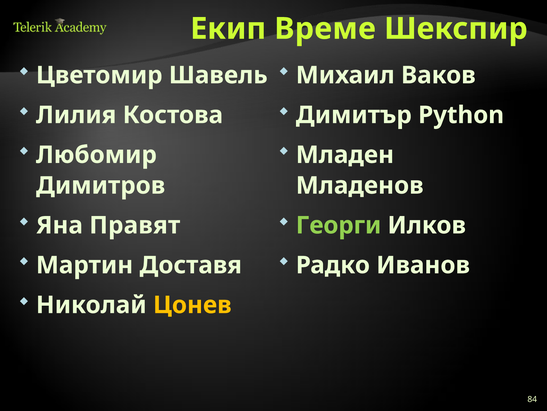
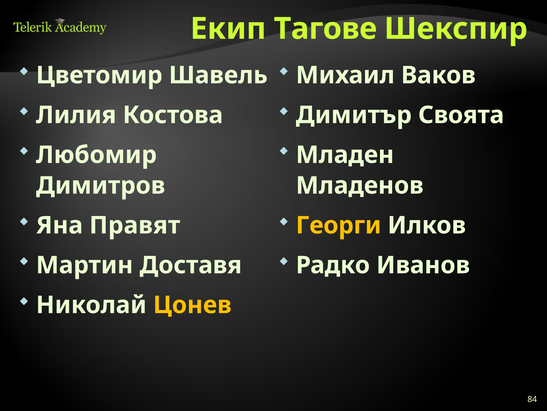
Време: Време -> Тагове (325, 29)
Python: Python -> Своята (461, 115)
Георги colour: light green -> yellow (339, 225)
